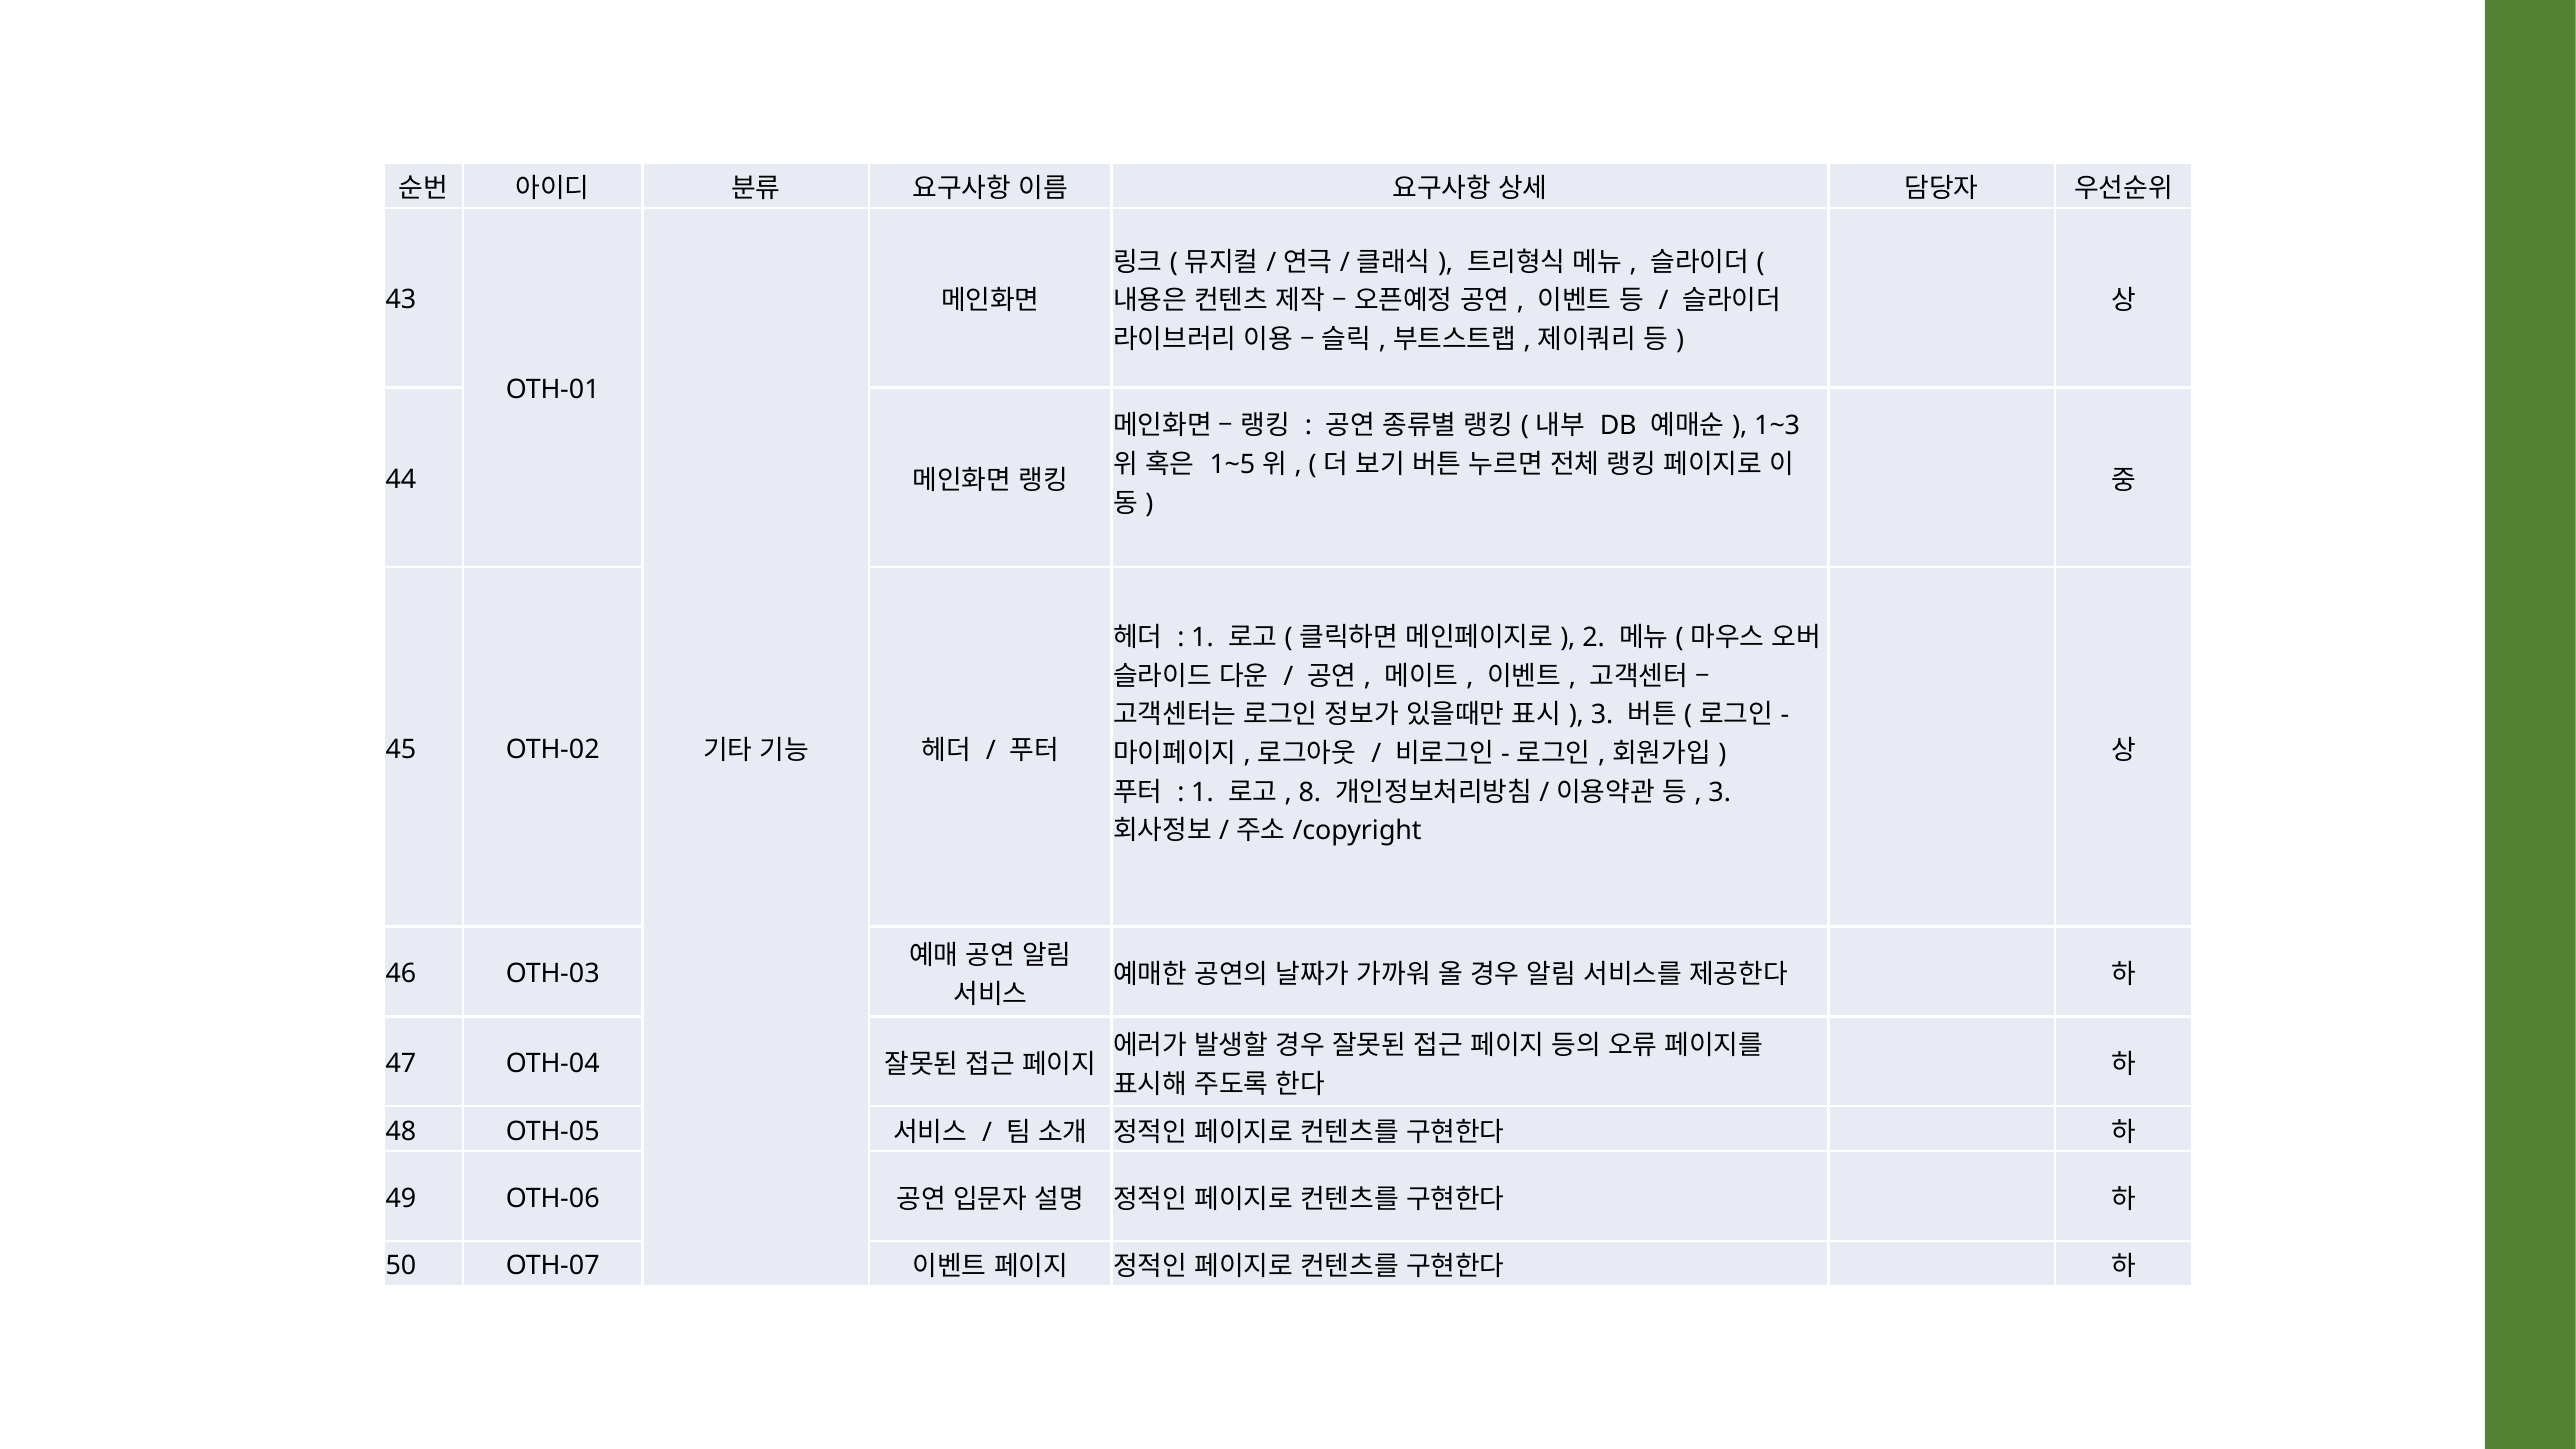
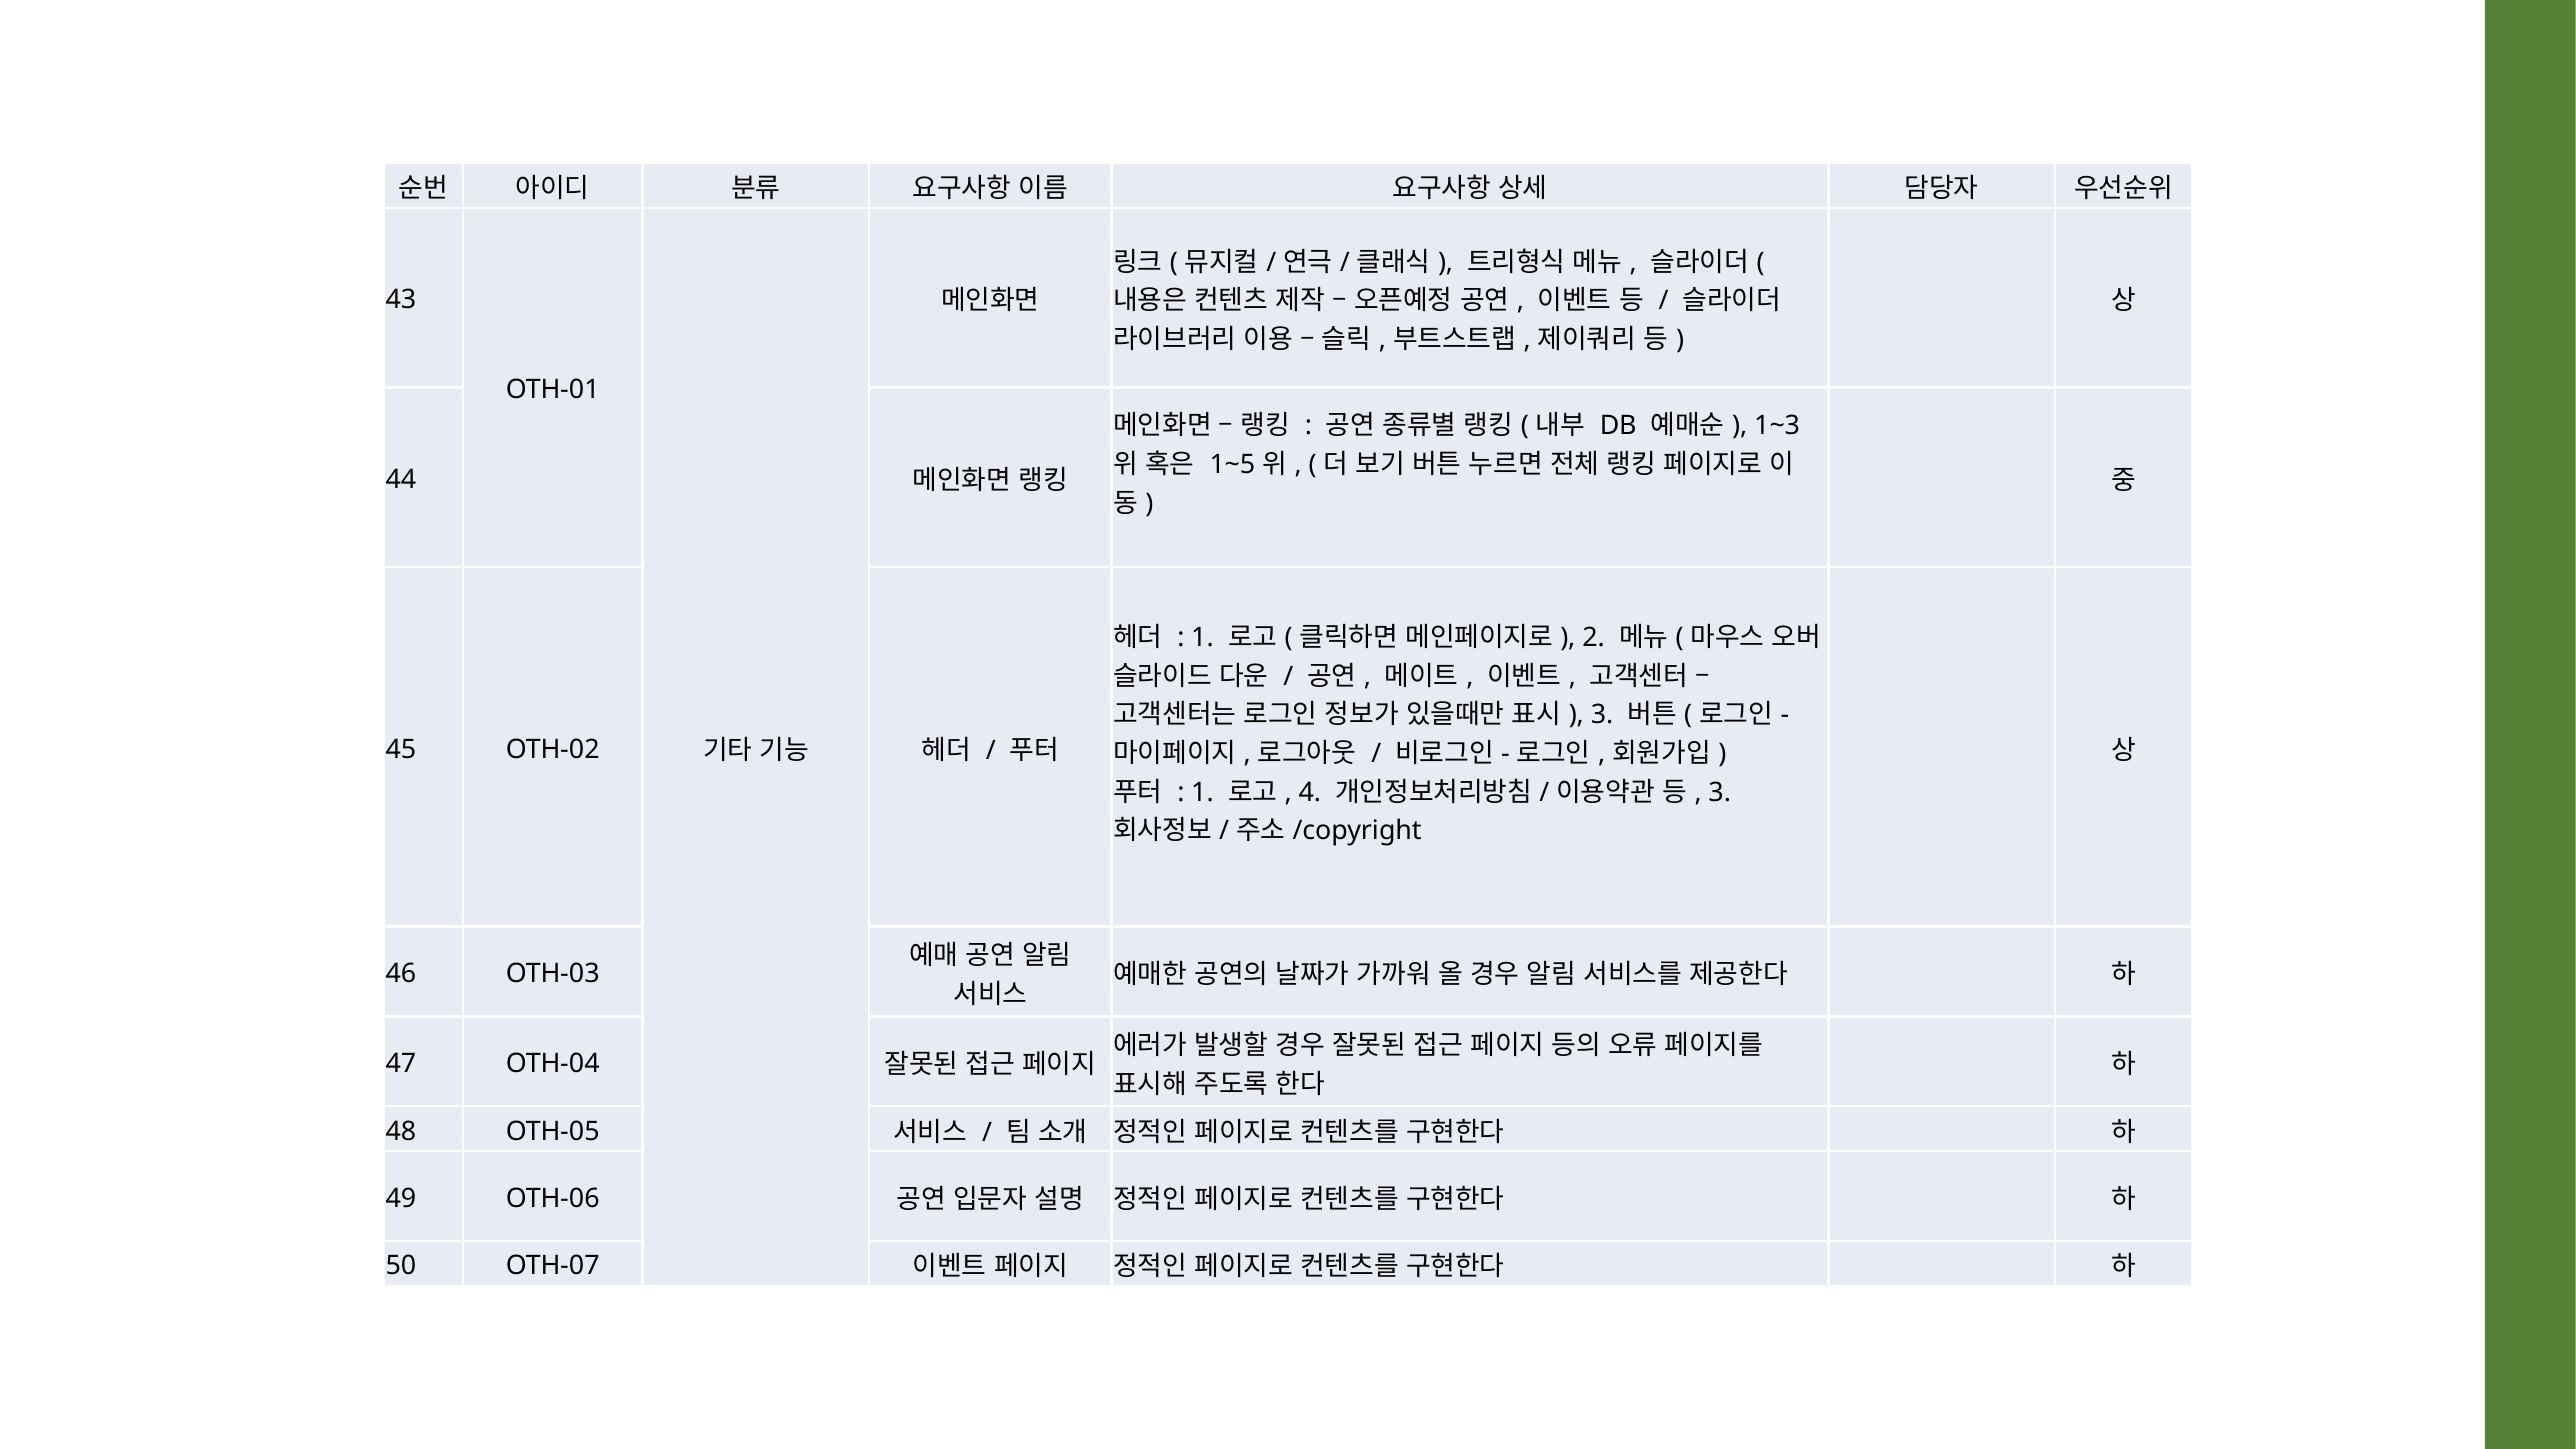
8: 8 -> 4 (1310, 792)
